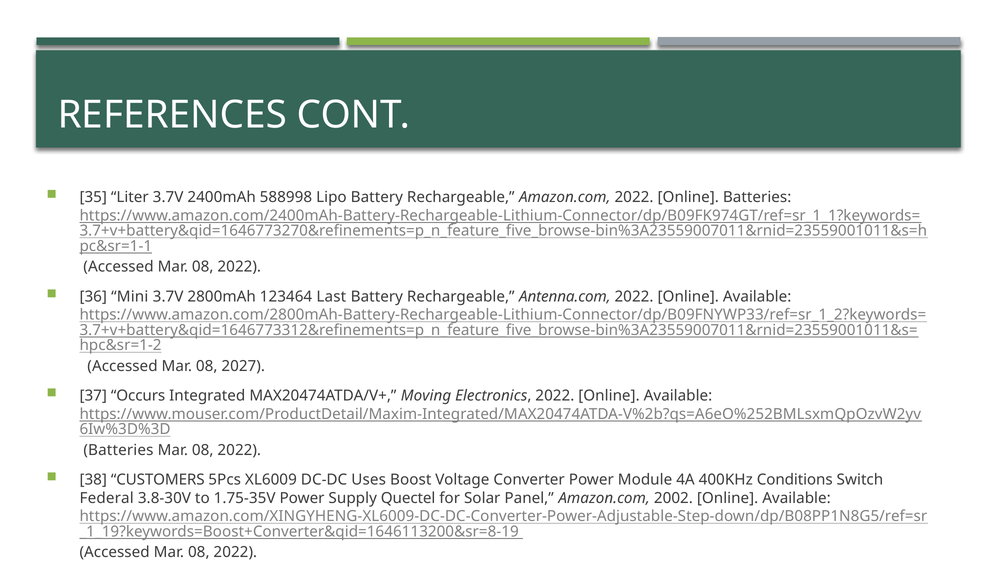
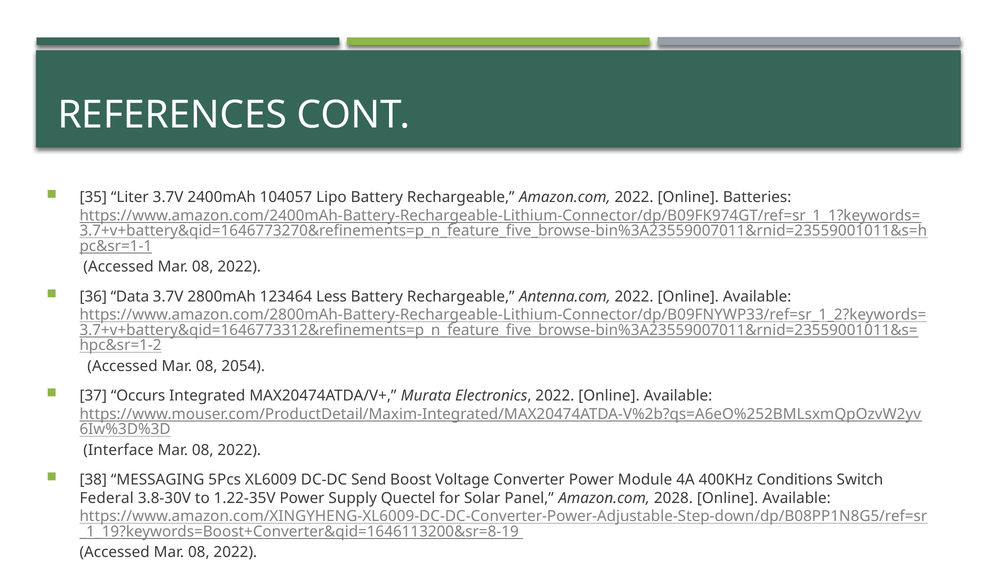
588998: 588998 -> 104057 (286, 197)
Mini: Mini -> Data (130, 296)
Last: Last -> Less (331, 296)
2027: 2027 -> 2054 (243, 366)
Moving: Moving -> Murata (426, 396)
Batteries: Batteries -> Interface (118, 450)
CUSTOMERS: CUSTOMERS -> MESSAGING (158, 480)
Uses: Uses -> Send (369, 480)
1.75-35V: 1.75-35V -> 1.22-35V (245, 498)
2002: 2002 -> 2028 (673, 498)
